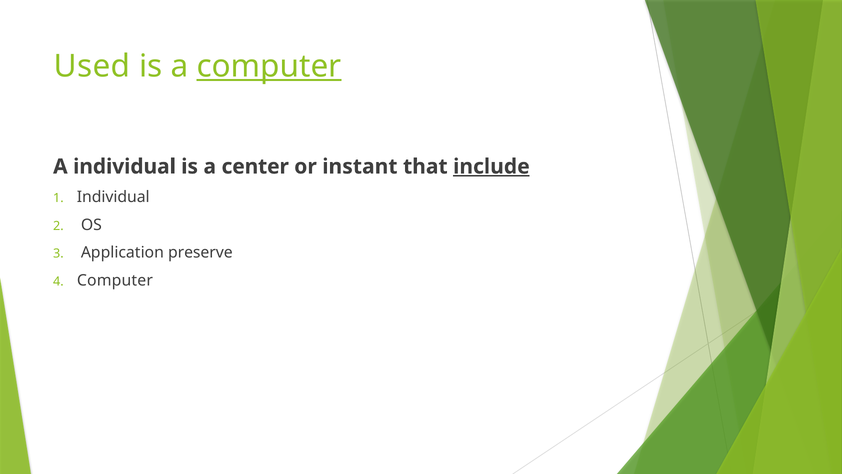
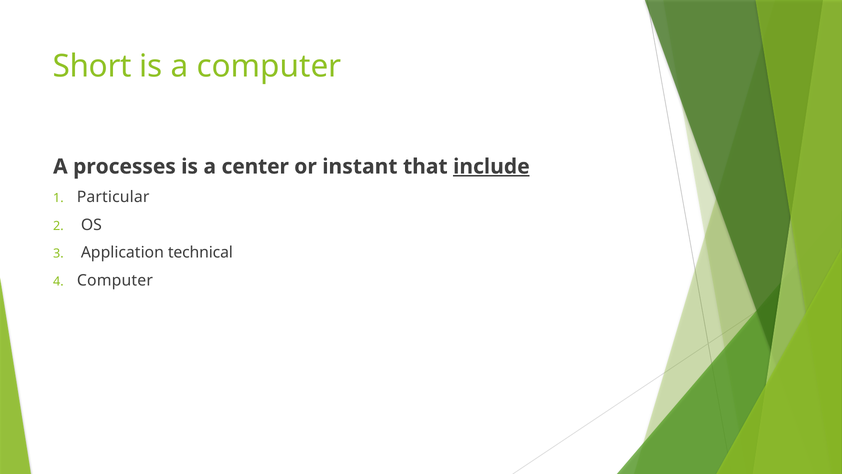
Used: Used -> Short (92, 66)
computer underline: present -> none (269, 66)
A individual: individual -> processes (124, 166)
Individual: Individual -> Particular (113, 197)
preserve: preserve -> technical (200, 252)
